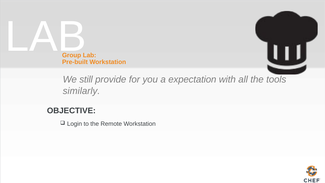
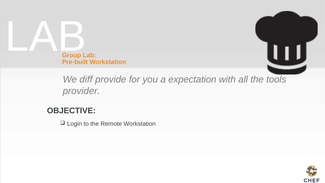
still: still -> diff (86, 79)
similarly: similarly -> provider (81, 91)
